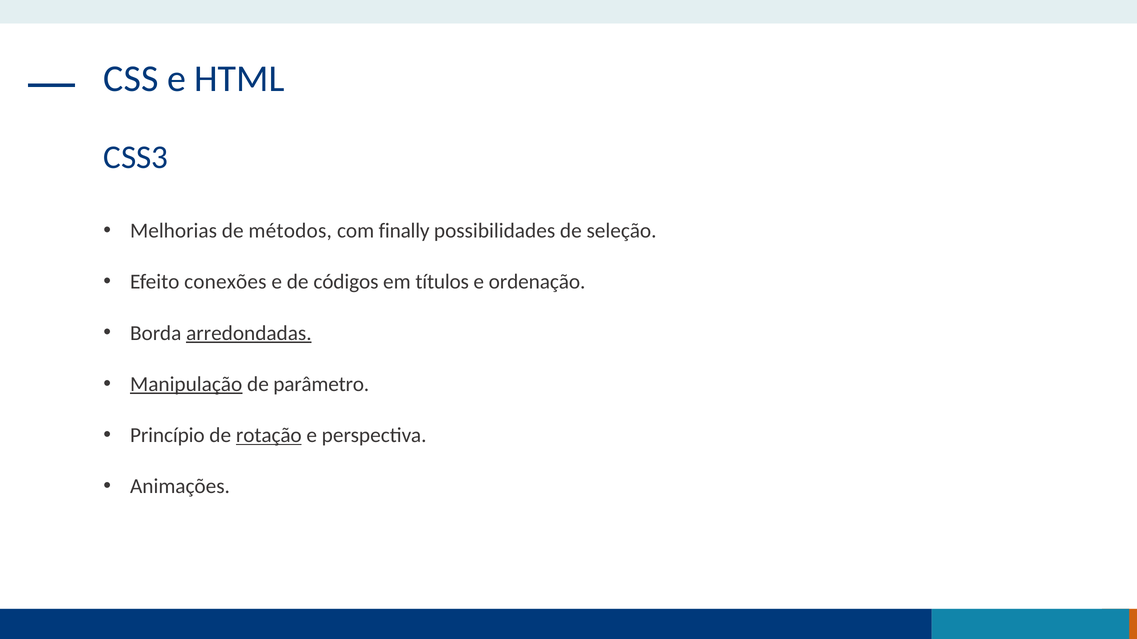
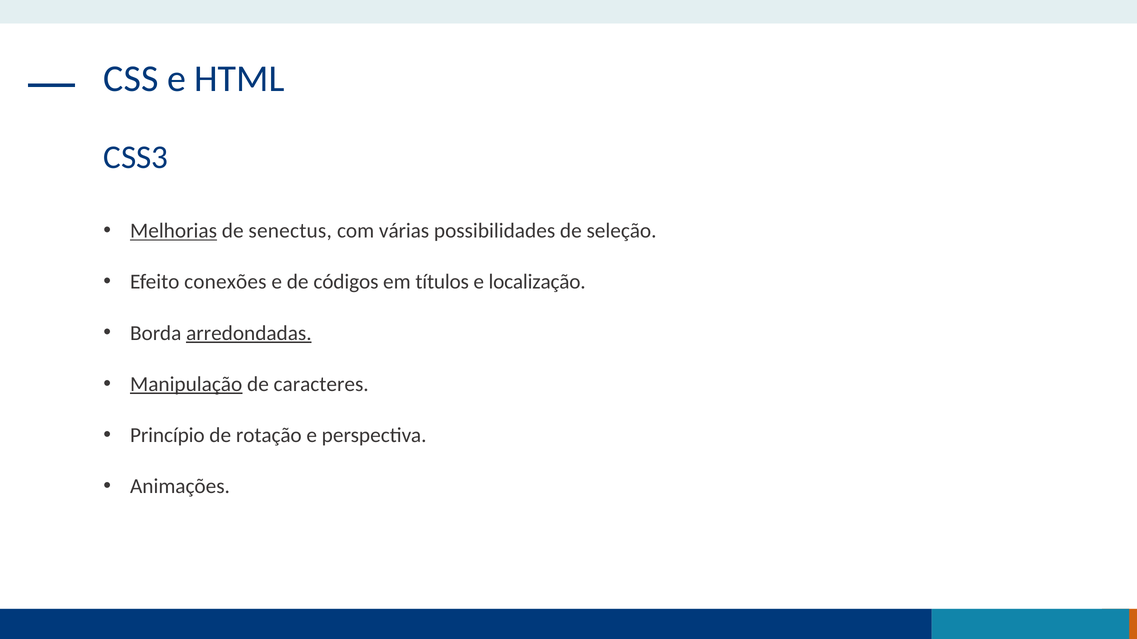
Melhorias underline: none -> present (174, 231)
métodos: métodos -> senectus (290, 231)
finally: finally -> várias (404, 231)
ordenação: ordenação -> localização (537, 282)
parâmetro: parâmetro -> caracteres (321, 384)
rotação underline: present -> none (269, 436)
